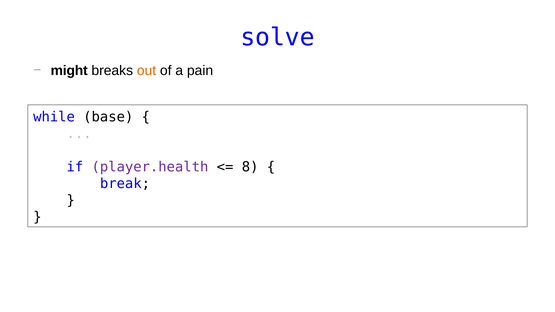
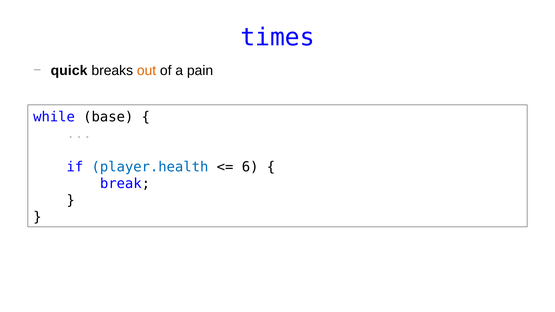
solve: solve -> times (277, 37)
might: might -> quick (69, 71)
player.health colour: purple -> blue (150, 167)
8: 8 -> 6 (250, 167)
